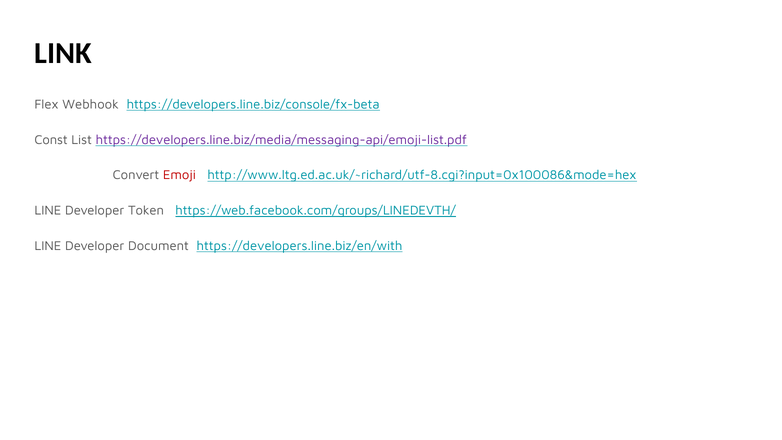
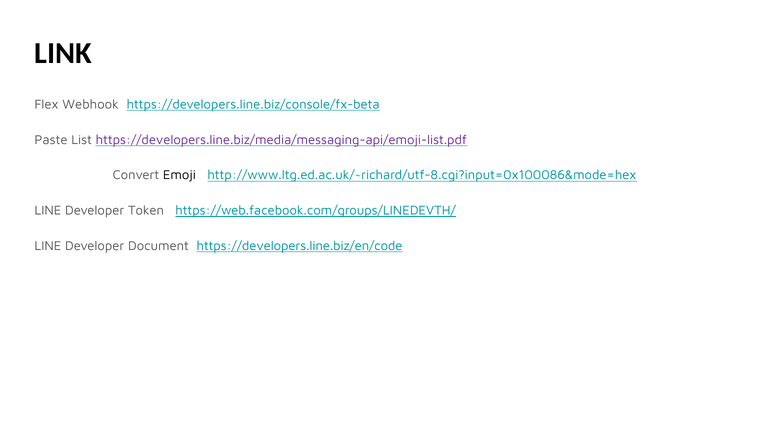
Const: Const -> Paste (51, 140)
Emoji colour: red -> black (179, 175)
https://developers.line.biz/en/with: https://developers.line.biz/en/with -> https://developers.line.biz/en/code (300, 246)
